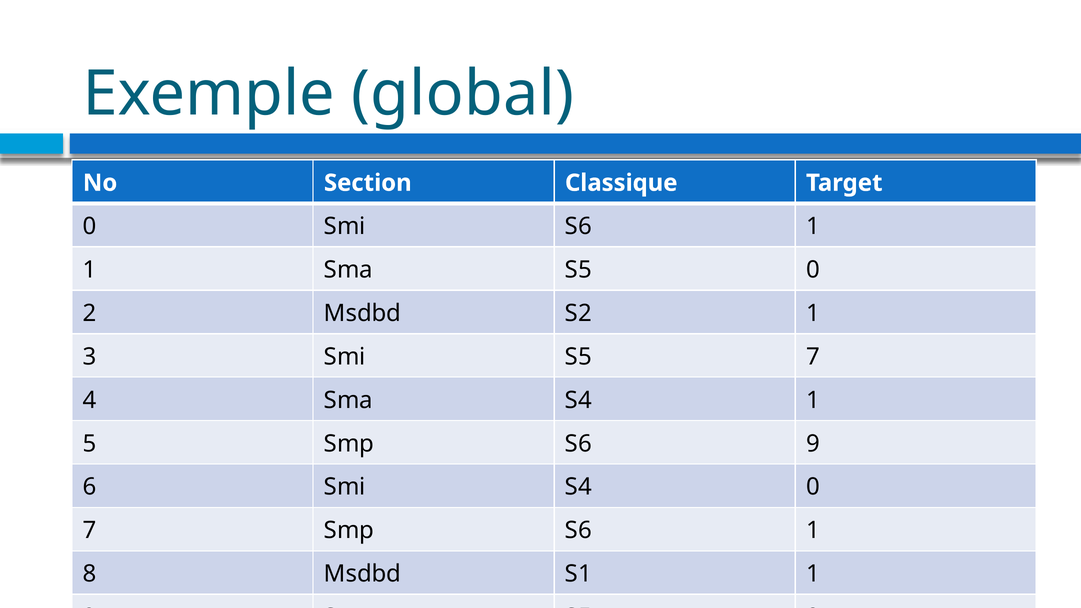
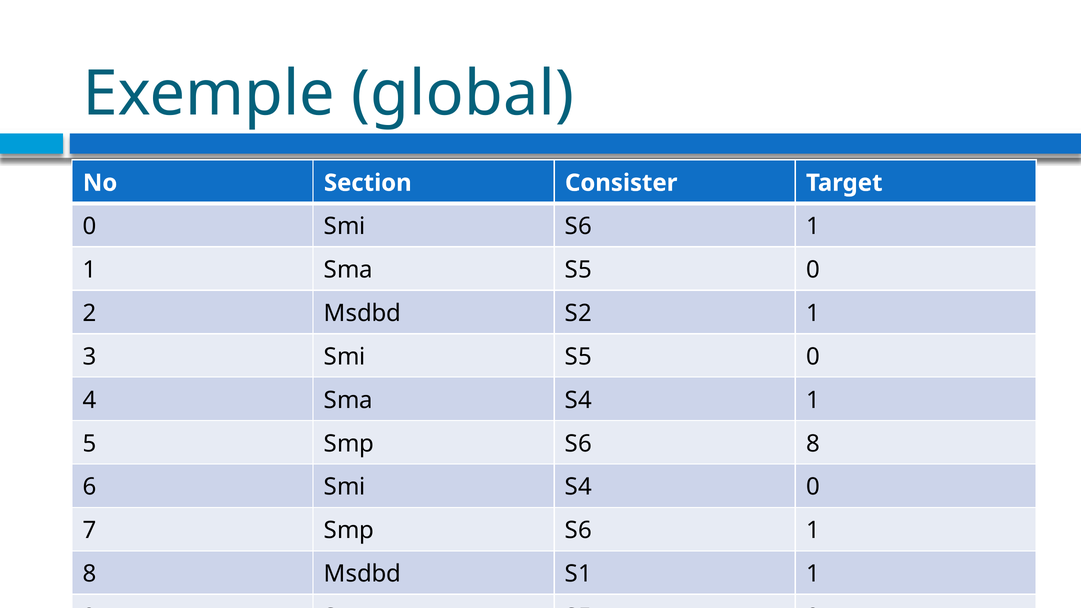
Classique: Classique -> Consister (621, 183)
Smi S5 7: 7 -> 0 (813, 357)
S6 9: 9 -> 8 (813, 444)
